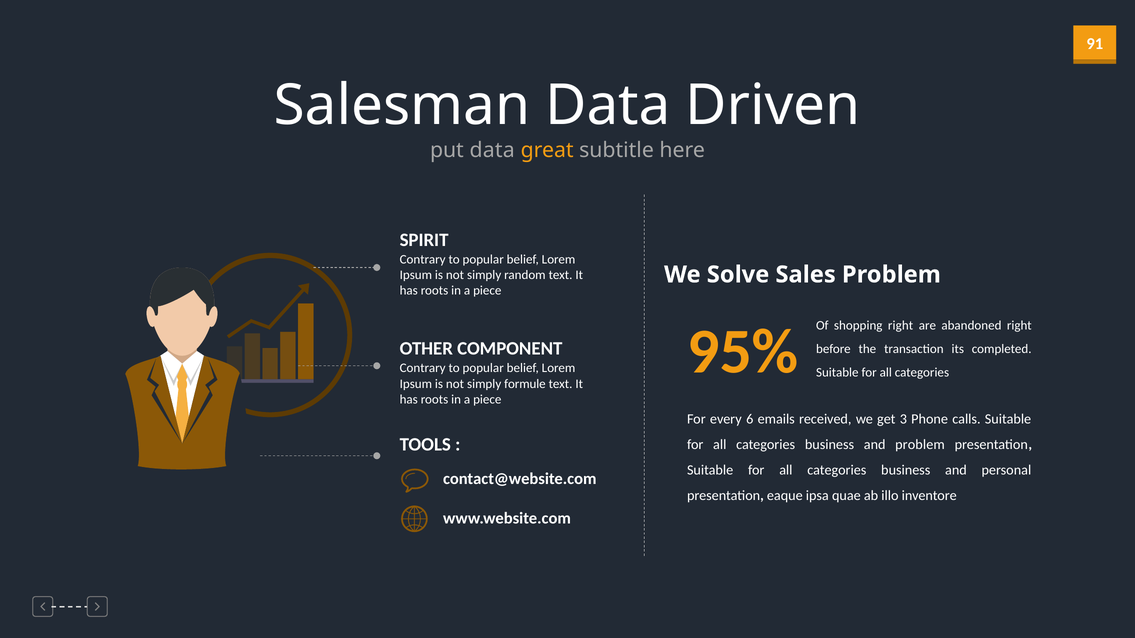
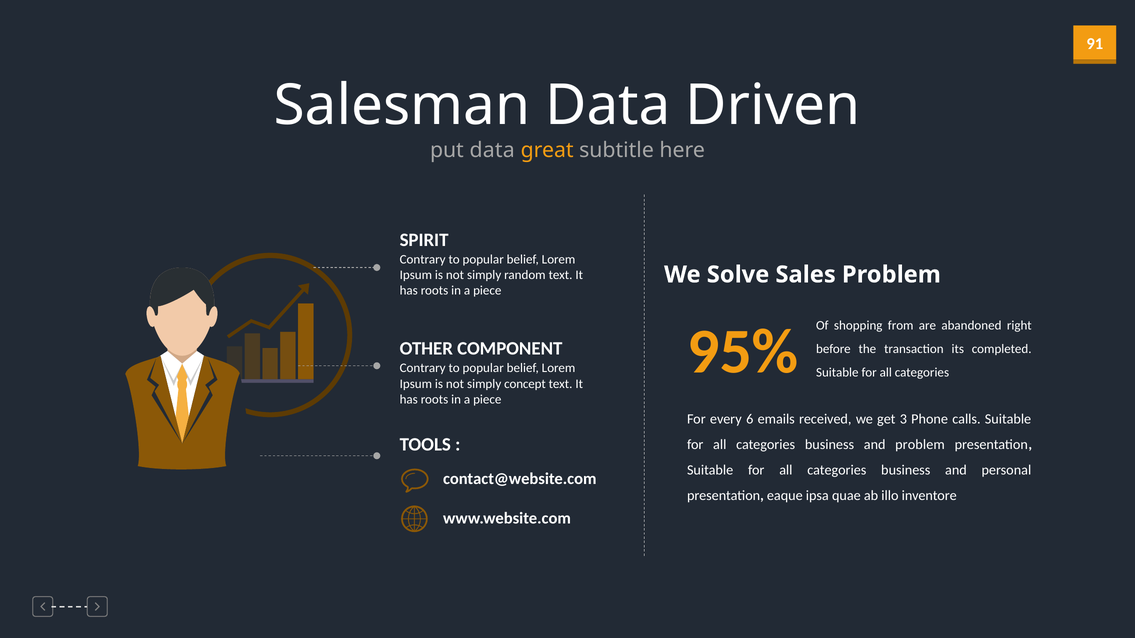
shopping right: right -> from (901, 326)
formule: formule -> concept (525, 384)
